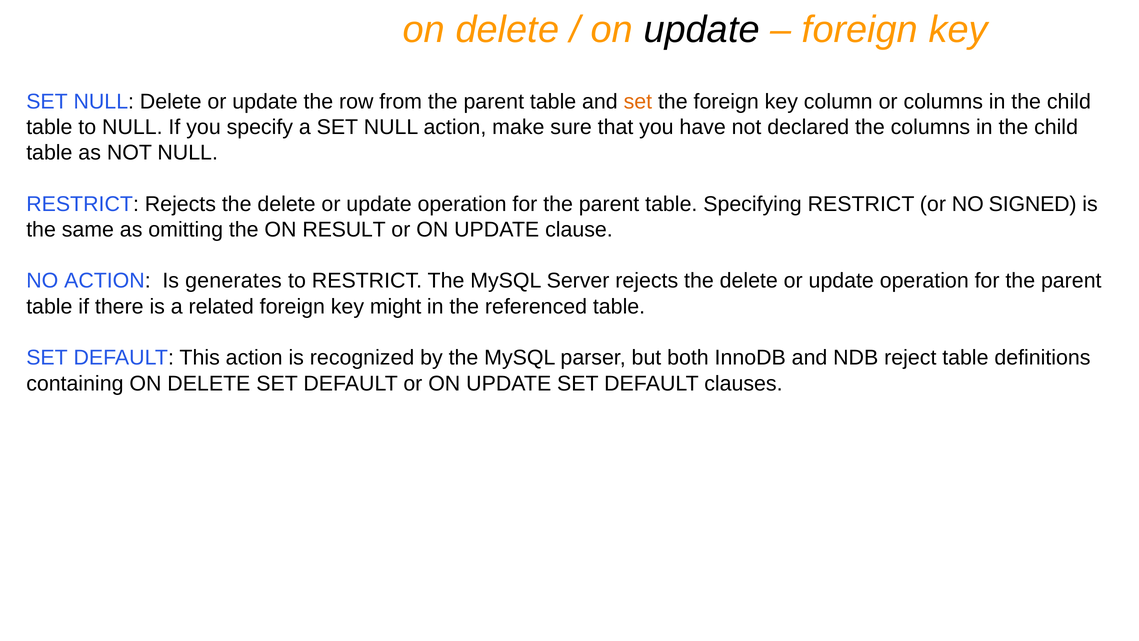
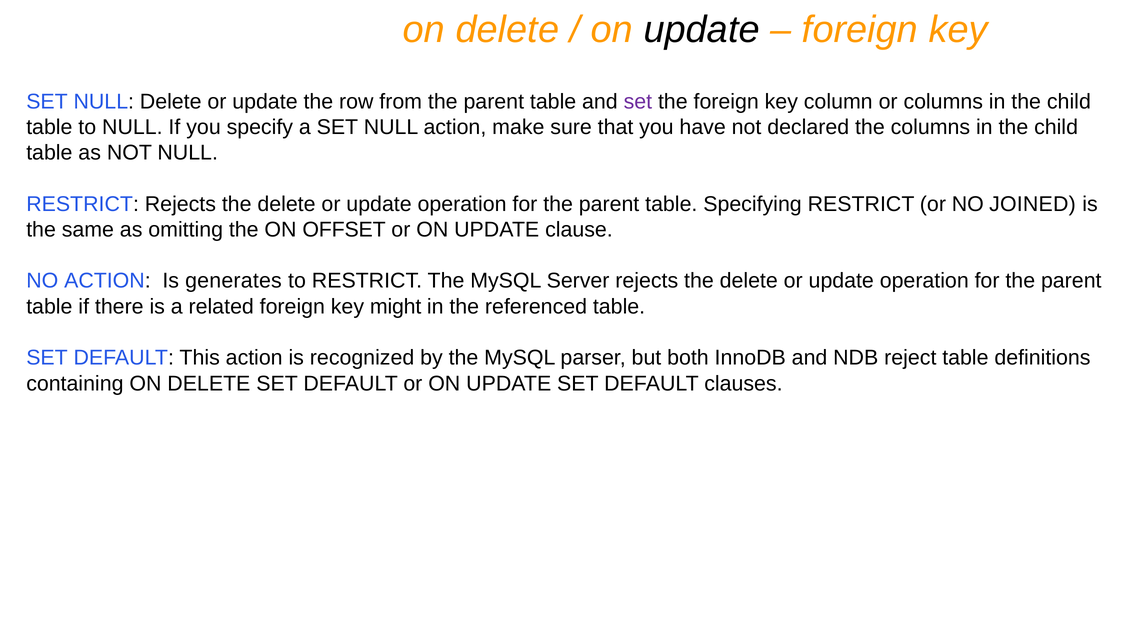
set colour: orange -> purple (638, 101)
SIGNED: SIGNED -> JOINED (1032, 204)
RESULT: RESULT -> OFFSET (344, 230)
